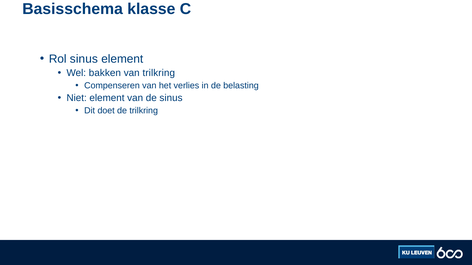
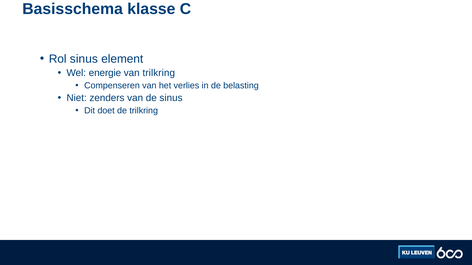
bakken: bakken -> energie (105, 73)
Niet element: element -> zenders (107, 98)
